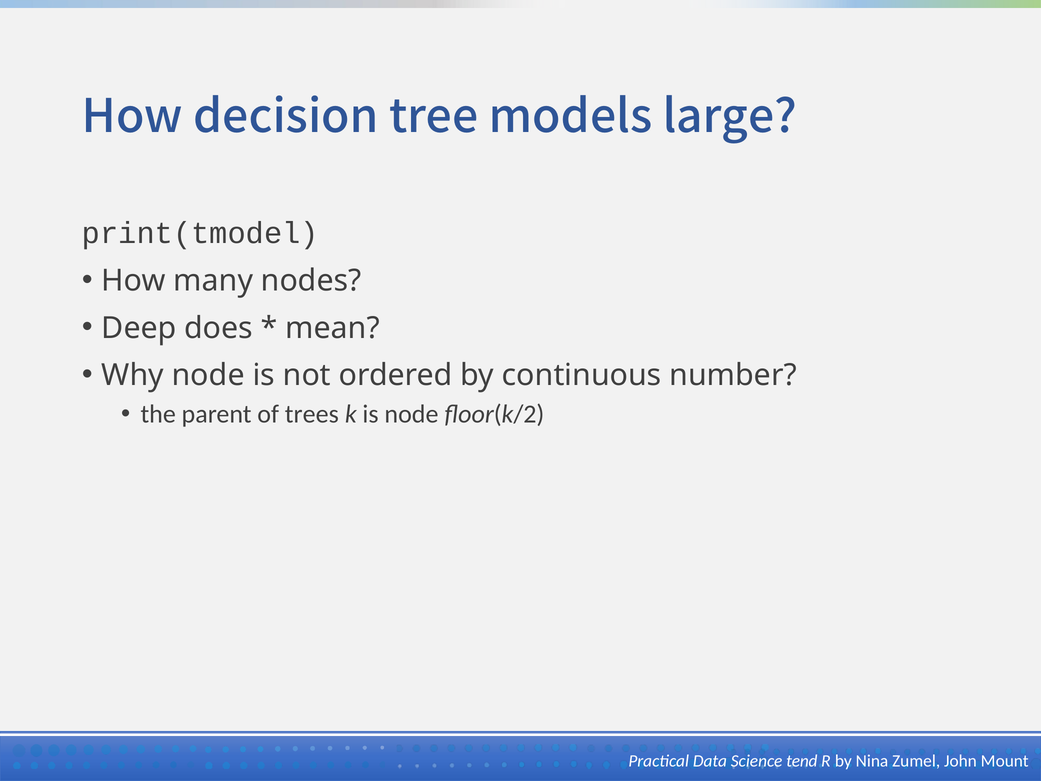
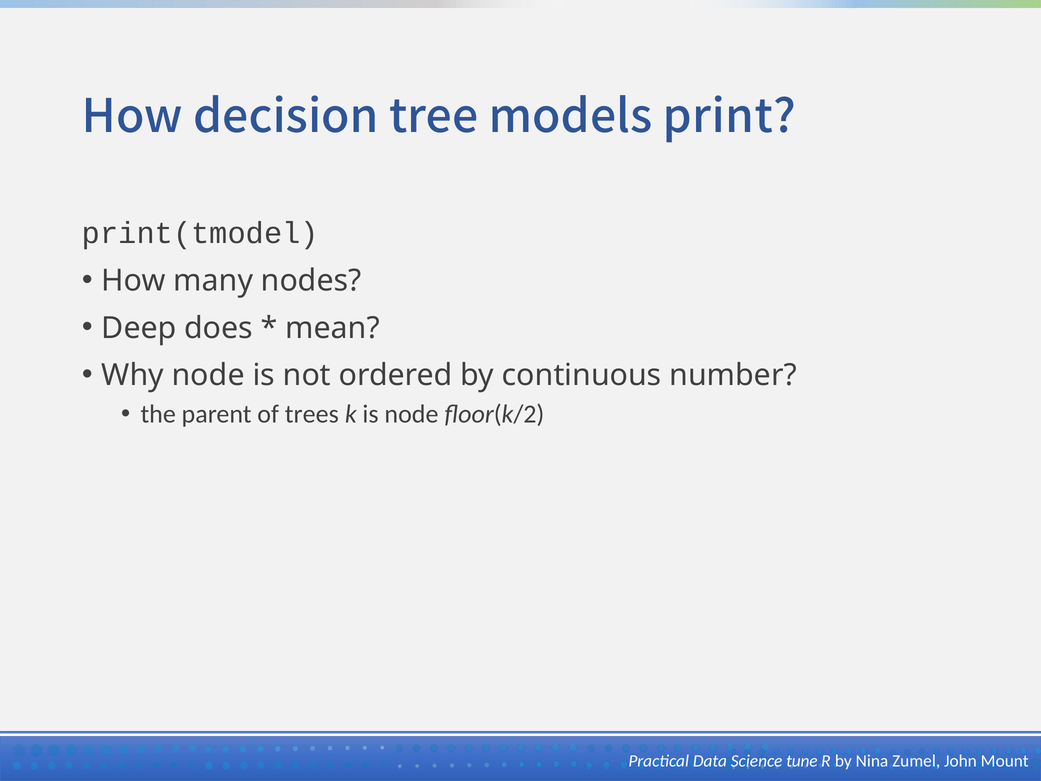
large: large -> print (729, 117)
tend: tend -> tune (802, 761)
